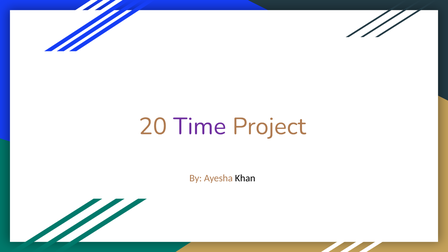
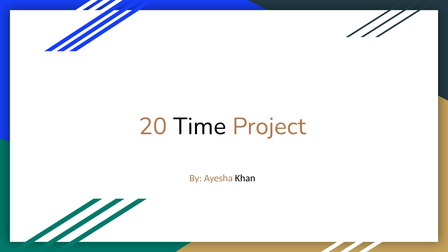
Time colour: purple -> black (200, 126)
